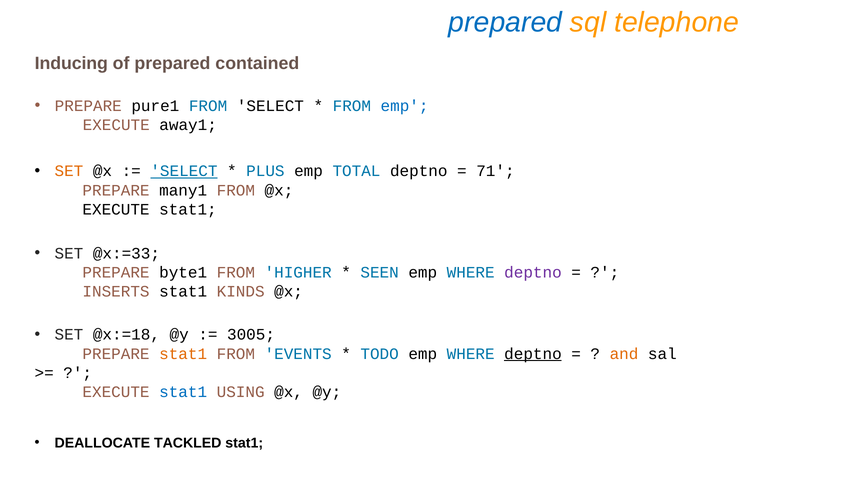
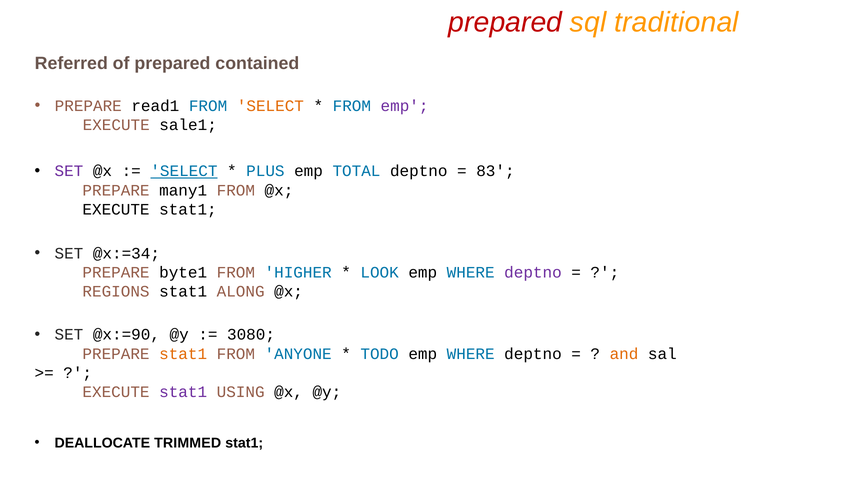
prepared colour: blue -> red (505, 22)
telephone: telephone -> traditional (677, 22)
Inducing: Inducing -> Referred (71, 63)
pure1: pure1 -> read1 (155, 106)
SELECT colour: black -> orange (270, 106)
emp colour: blue -> purple (405, 106)
away1: away1 -> sale1 (188, 125)
SET colour: orange -> purple (69, 171)
71: 71 -> 83 (495, 171)
@x:=33: @x:=33 -> @x:=34 (126, 253)
SEEN: SEEN -> LOOK (380, 273)
INSERTS: INSERTS -> REGIONS (116, 292)
KINDS: KINDS -> ALONG (241, 292)
@x:=18: @x:=18 -> @x:=90 (126, 335)
3005: 3005 -> 3080 (251, 335)
EVENTS: EVENTS -> ANYONE (298, 354)
deptno underline: present -> none (533, 354)
stat1 colour: blue -> purple (183, 392)
TACKLED: TACKLED -> TRIMMED (188, 443)
